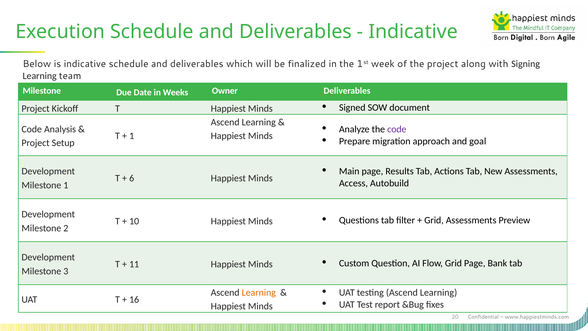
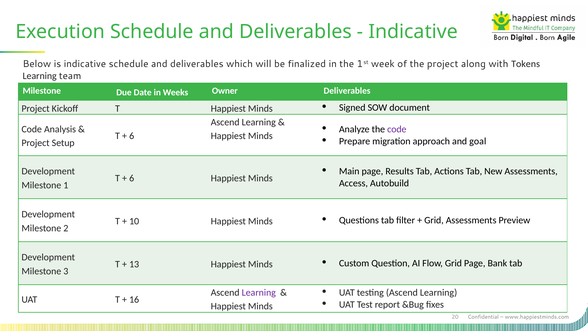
Signing: Signing -> Tokens (526, 64)
1: 1 -> 6 (132, 136)
11: 11 -> 13 (134, 264)
Learning colour: orange -> purple (259, 292)
